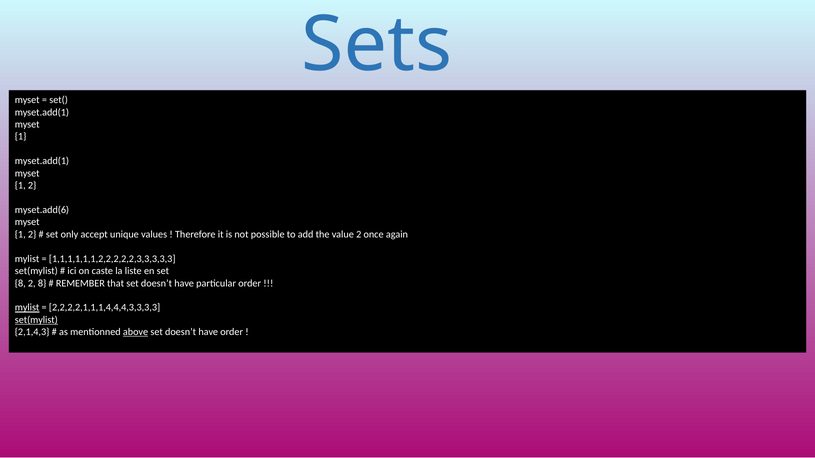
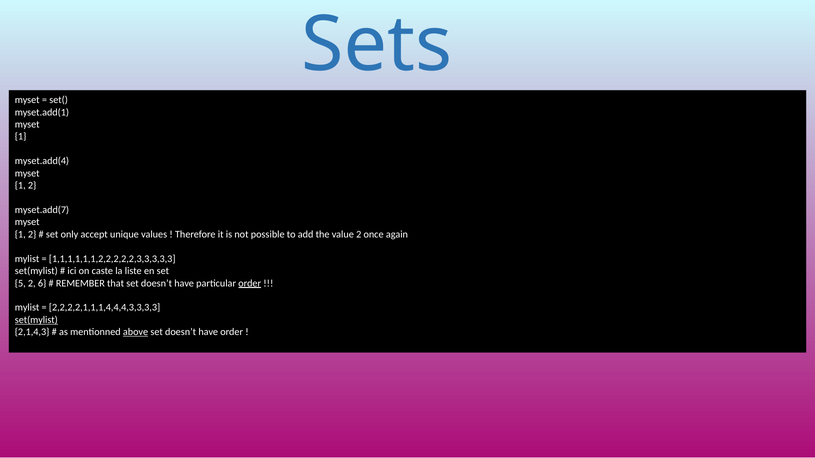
myset.add(1: myset.add(1 -> myset.add(4 (42, 161)
myset.add(6: myset.add(6 -> myset.add(7 (42, 210)
8: 8 -> 5 (20, 283)
2 8: 8 -> 6 (42, 283)
order underline: none -> present (250, 283)
mylist underline: present -> none (27, 308)
